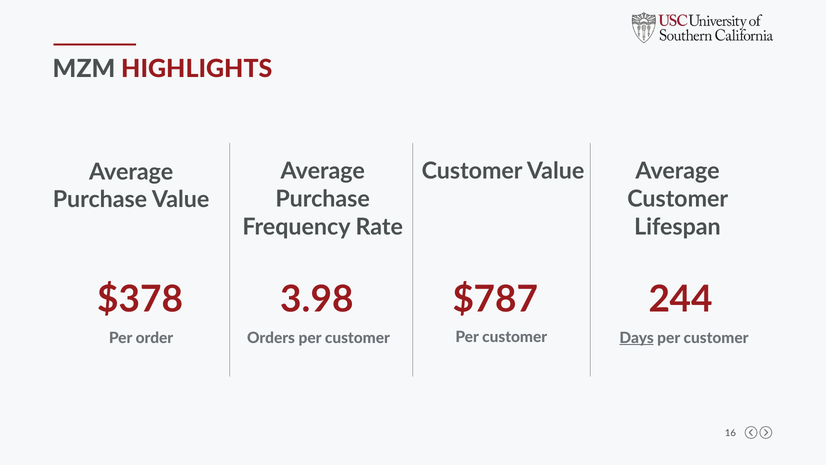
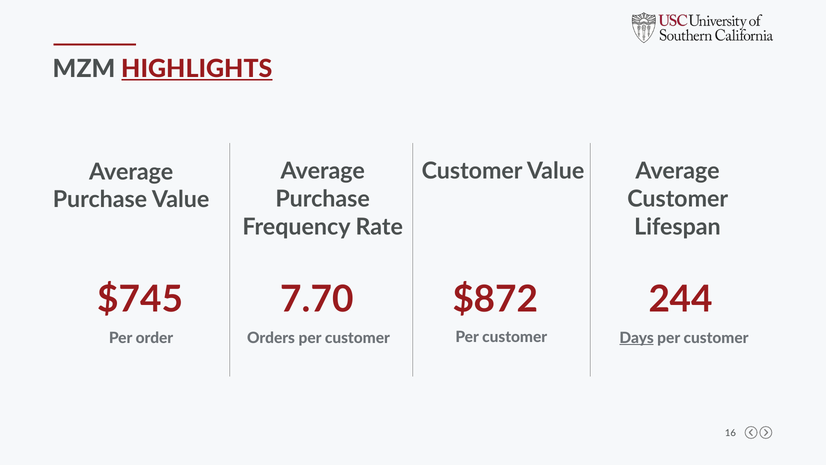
HIGHLIGHTS underline: none -> present (197, 69)
$378: $378 -> $745 (140, 299)
3.98: 3.98 -> 7.70 (317, 299)
$787: $787 -> $872 (495, 299)
